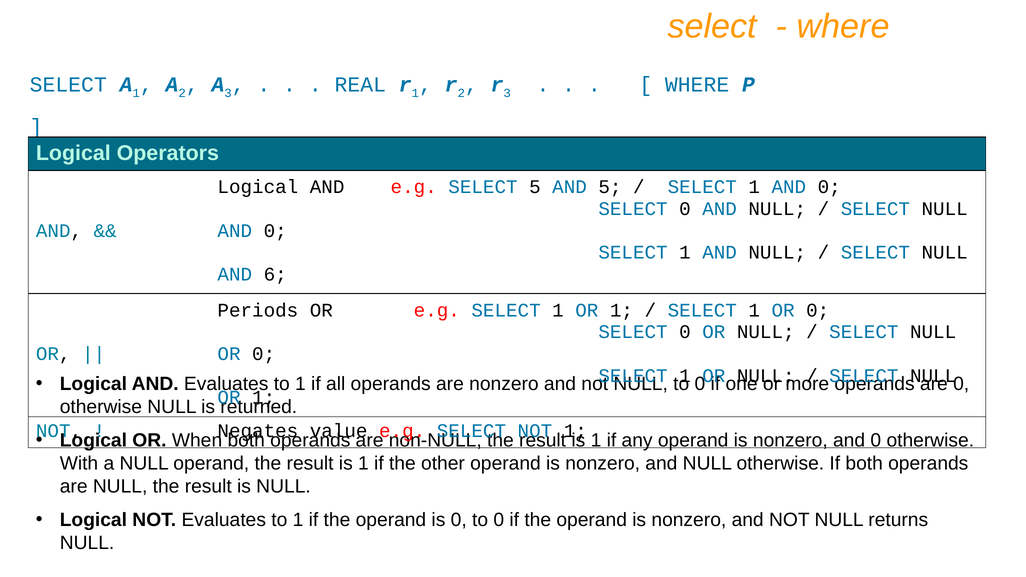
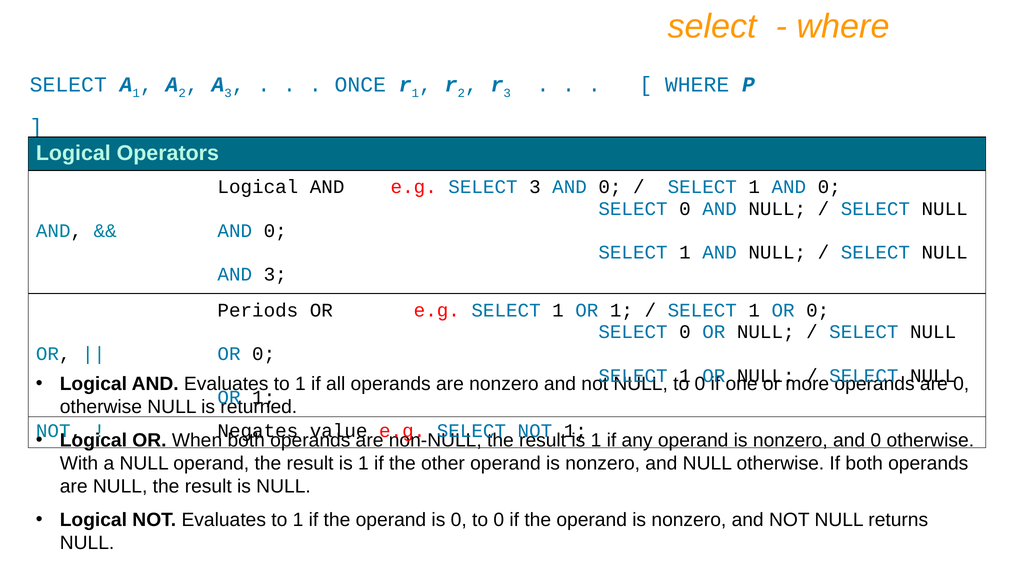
REAL: REAL -> ONCE (360, 85)
SELECT 5: 5 -> 3 (535, 187)
5: 5 -> 0 (610, 187)
AND 6: 6 -> 3 (275, 274)
